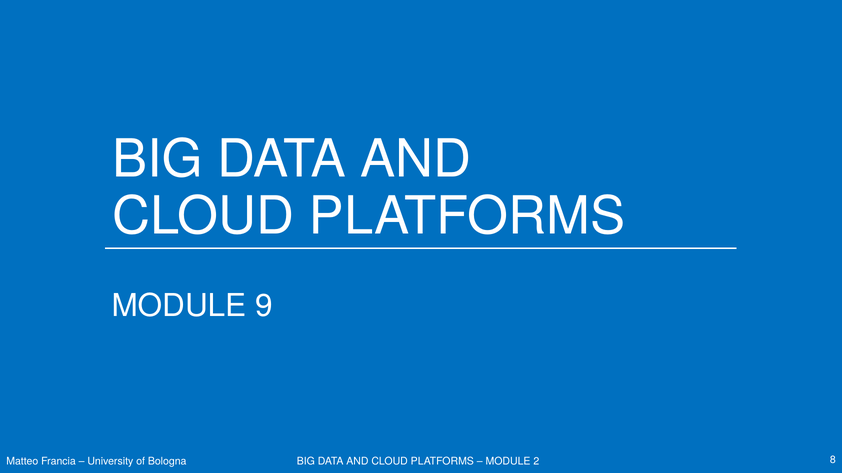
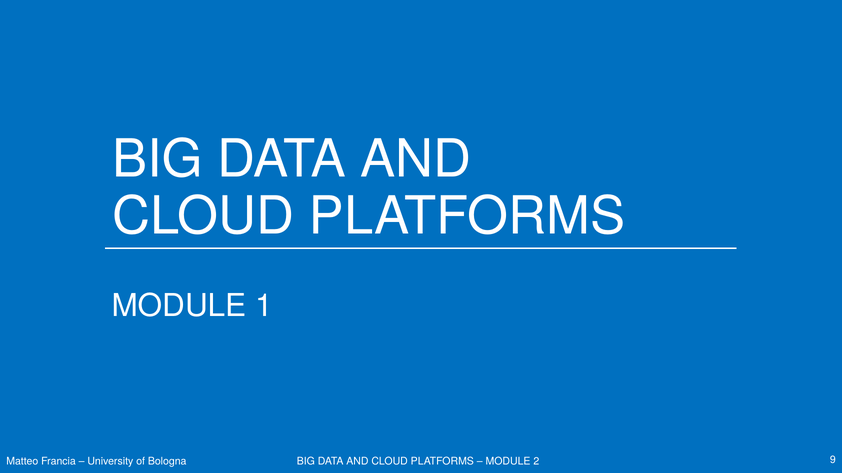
9: 9 -> 1 (264, 306)
8: 8 -> 9 (833, 461)
